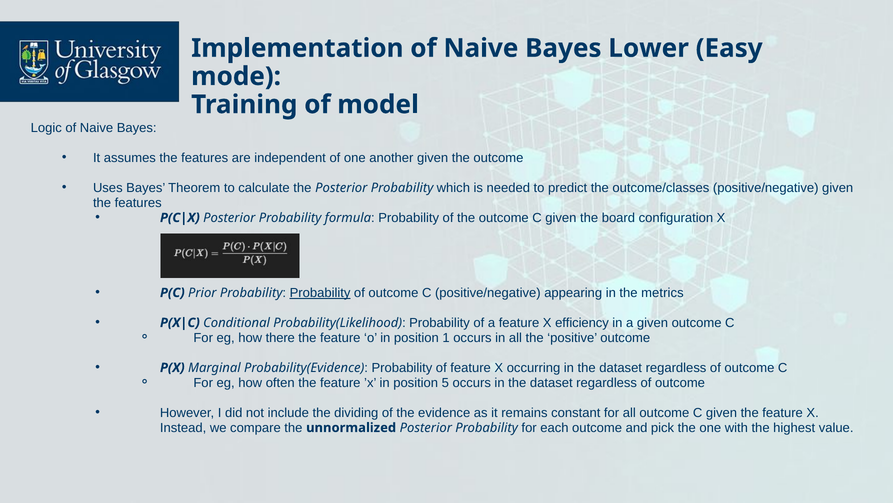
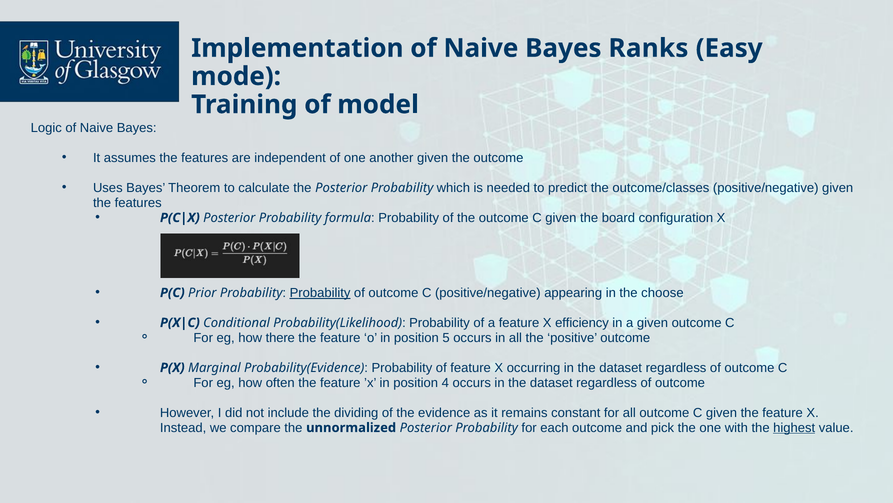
Lower: Lower -> Ranks (648, 48)
metrics: metrics -> choose (662, 292)
1: 1 -> 5 (446, 337)
5: 5 -> 4 (445, 382)
highest underline: none -> present (794, 427)
